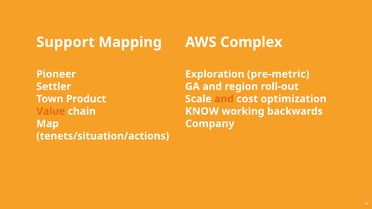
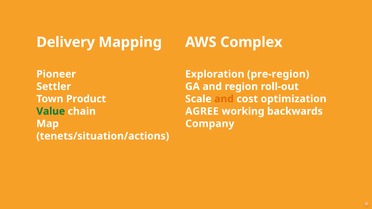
Support: Support -> Delivery (66, 42)
pre-metric: pre-metric -> pre-region (278, 74)
Value colour: orange -> green (51, 111)
KNOW: KNOW -> AGREE (202, 111)
